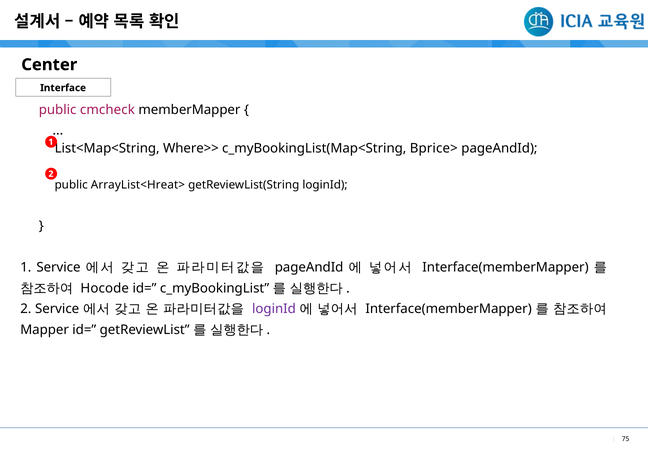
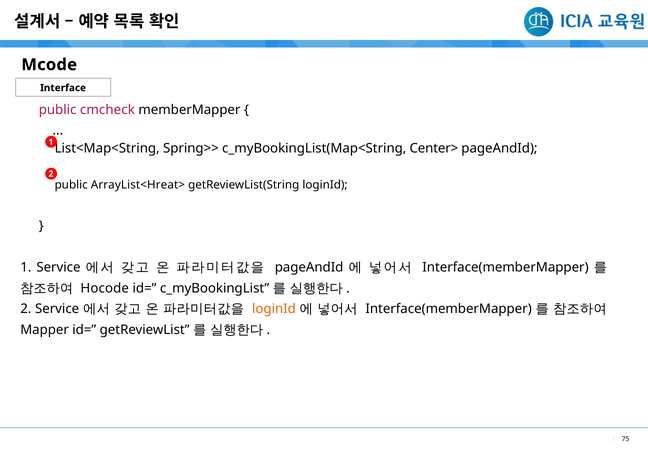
Center: Center -> Mcode (49, 65)
Where>>: Where>> -> Spring>> (191, 148)
Bprice>: Bprice> -> Center> (434, 148)
loginId colour: purple -> orange (274, 309)
